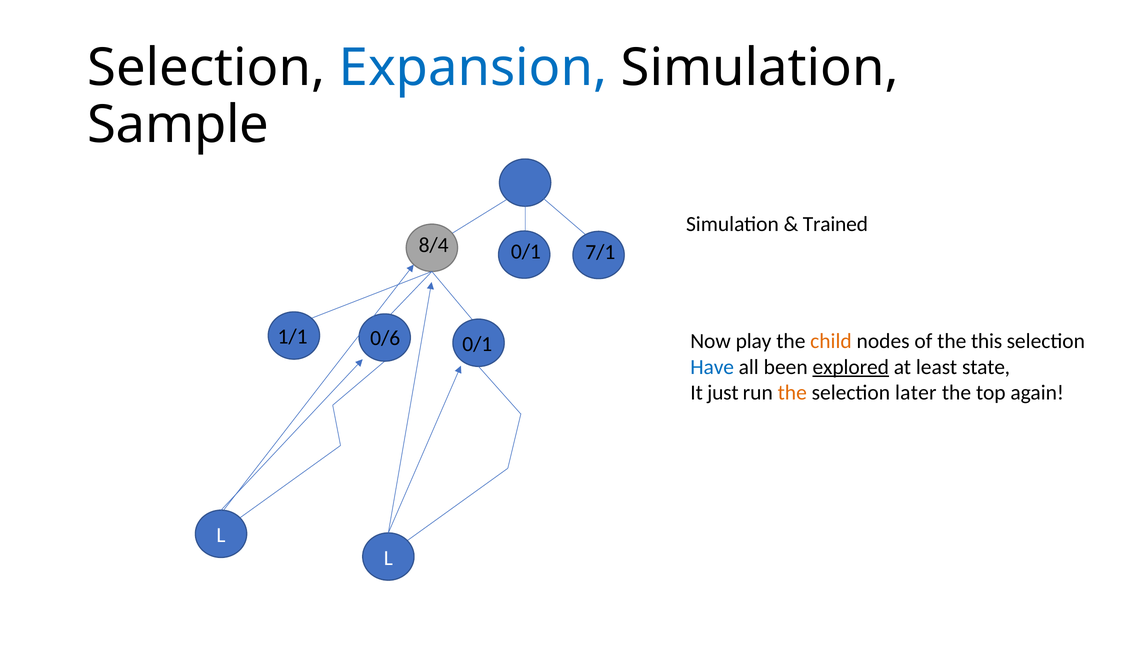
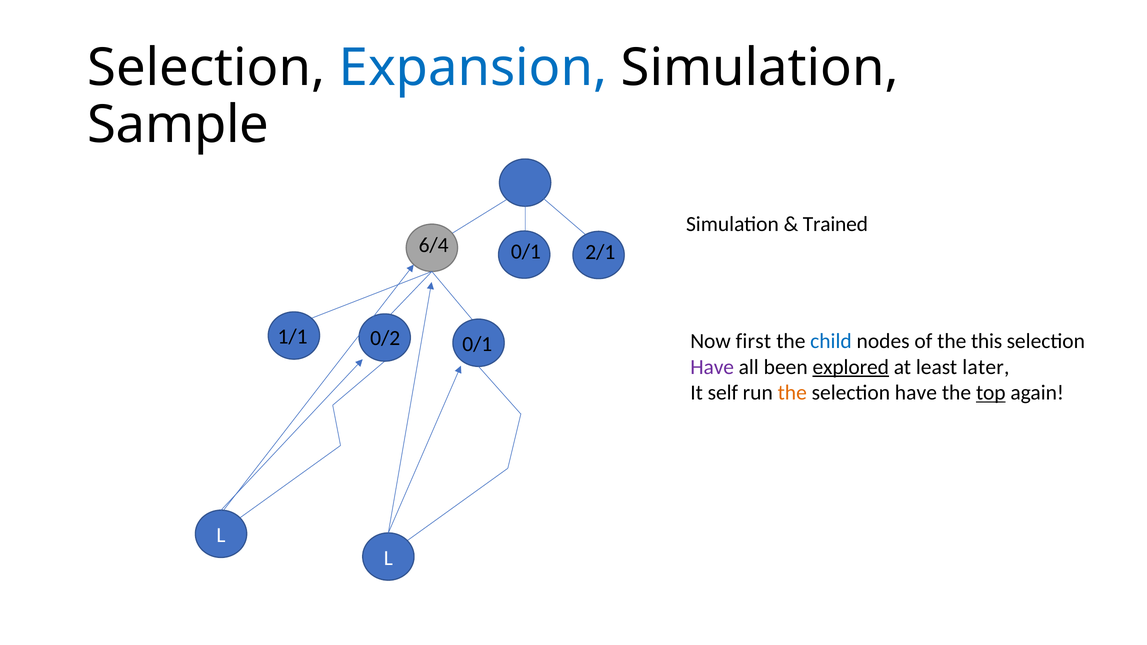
8/4: 8/4 -> 6/4 (434, 245)
7/1: 7/1 -> 2/1 (600, 252)
0/6: 0/6 -> 0/2 (385, 338)
play: play -> first (753, 341)
child colour: orange -> blue (831, 341)
Have colour: blue -> purple (712, 367)
state: state -> later (986, 367)
just: just -> self (723, 393)
later: later -> have (916, 393)
top underline: none -> present (991, 393)
